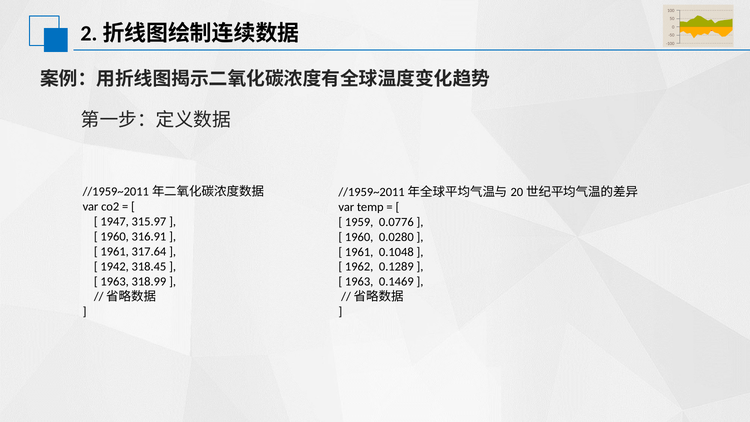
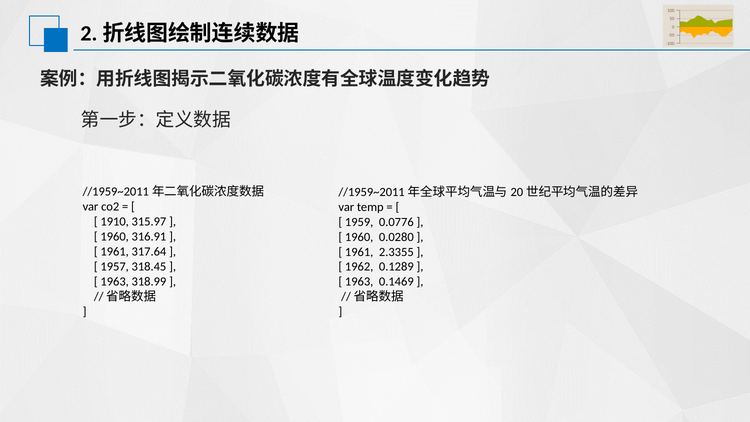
1947: 1947 -> 1910 (115, 222)
0.1048: 0.1048 -> 2.3355 (396, 252)
1942: 1942 -> 1957 (115, 267)
